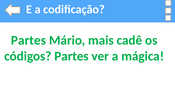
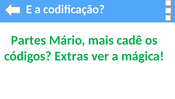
códigos Partes: Partes -> Extras (71, 56)
